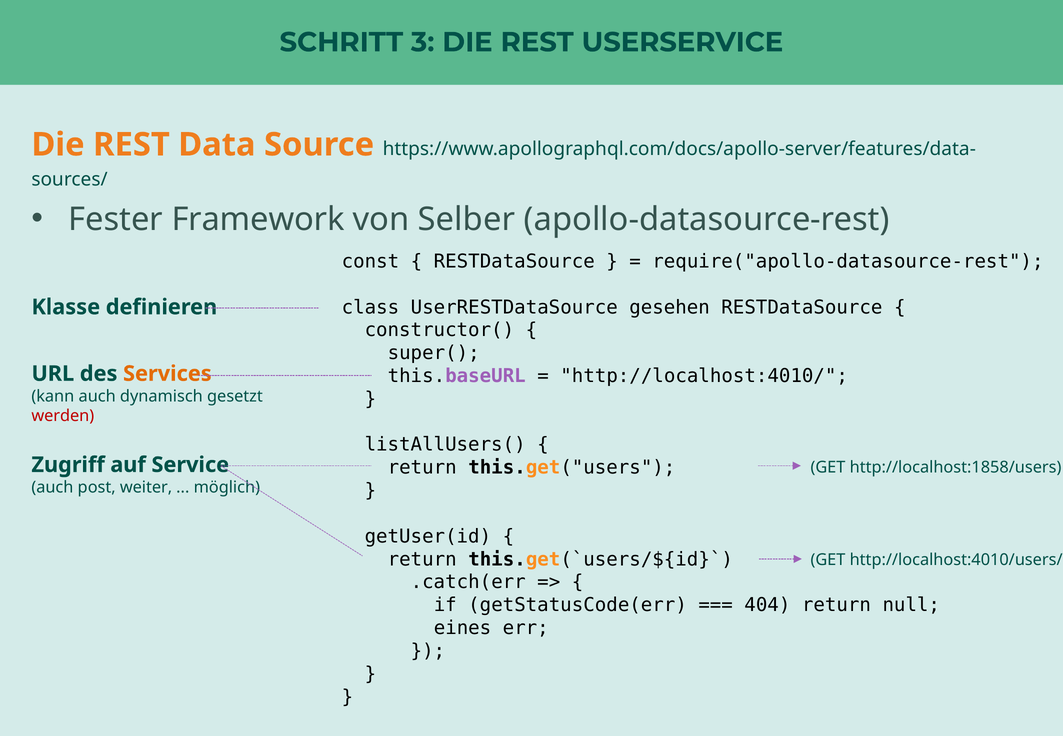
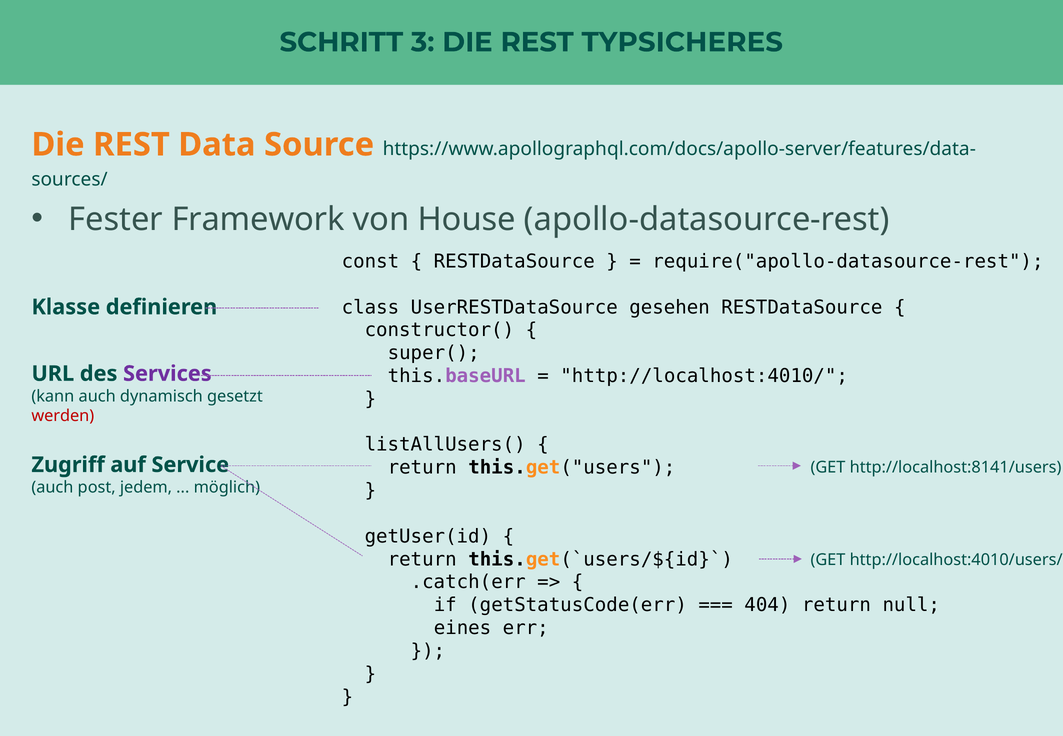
USERSERVICE: USERSERVICE -> TYPSICHERES (682, 42)
Selber: Selber -> House (467, 219)
Services colour: orange -> purple (167, 374)
http://localhost:1858/users: http://localhost:1858/users -> http://localhost:8141/users (956, 467)
weiter: weiter -> jedem (146, 487)
